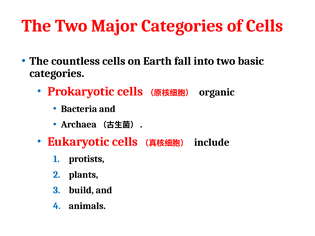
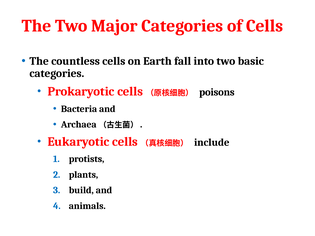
organic: organic -> poisons (217, 92)
